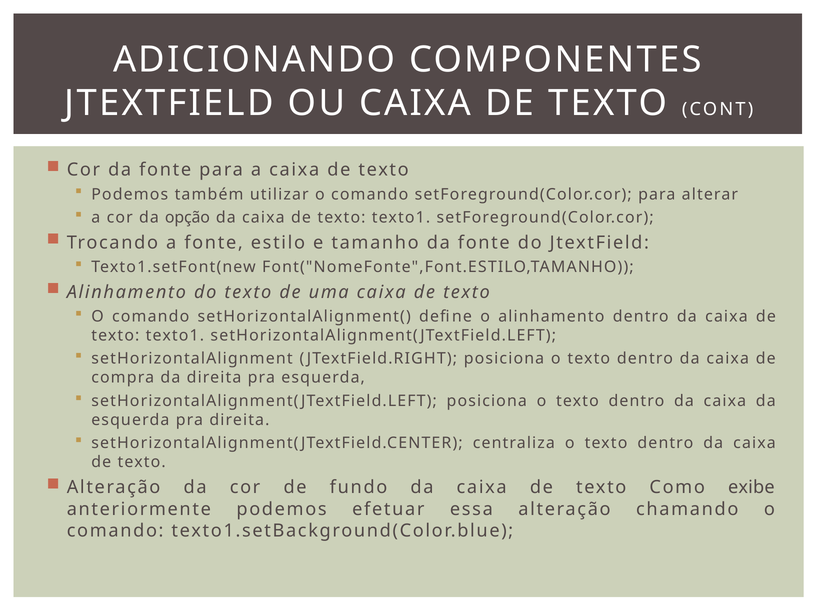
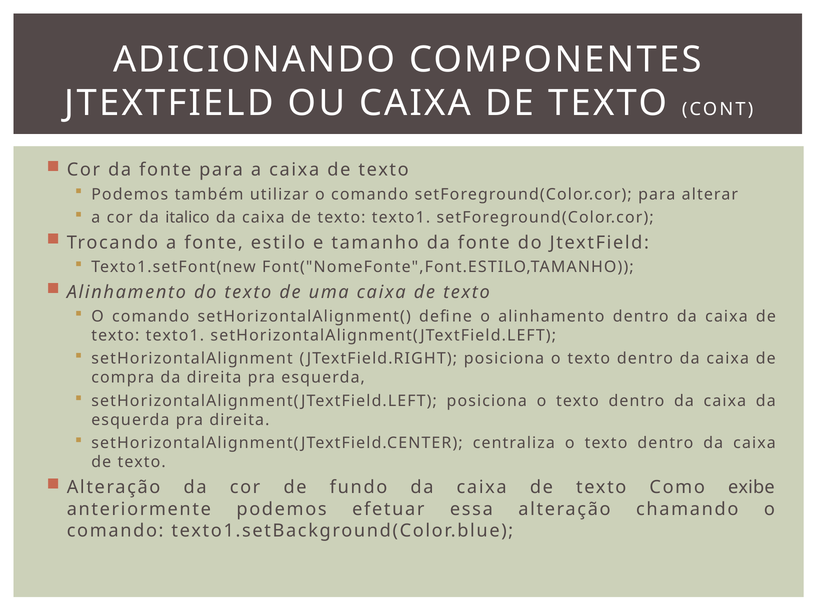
opção: opção -> italico (187, 218)
